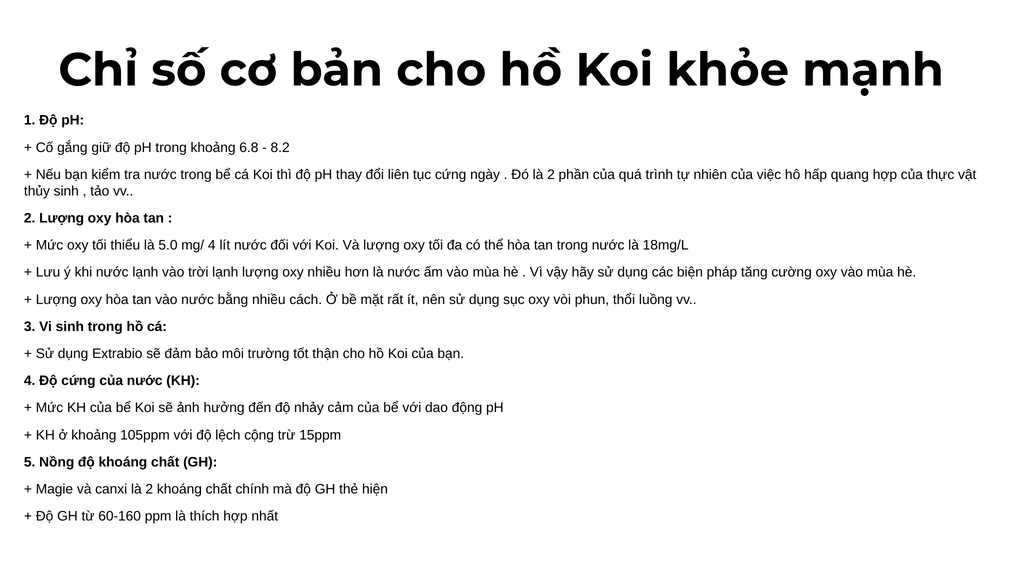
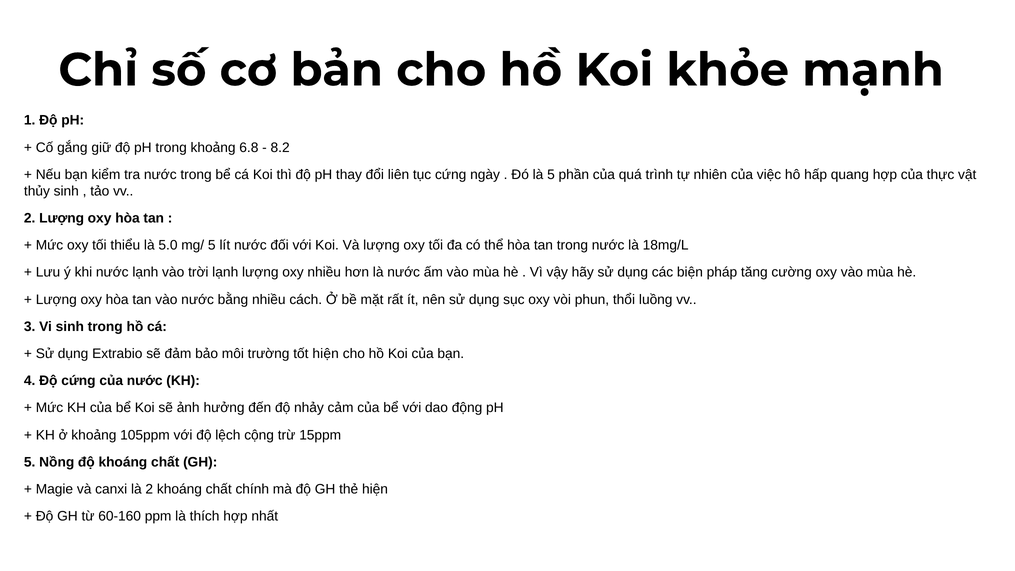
Đó là 2: 2 -> 5 (551, 175)
mg/ 4: 4 -> 5 (212, 245)
tốt thận: thận -> hiện (326, 354)
